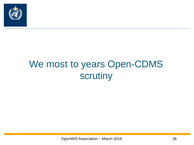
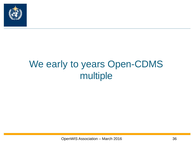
most: most -> early (57, 64)
scrutiny: scrutiny -> multiple (96, 76)
